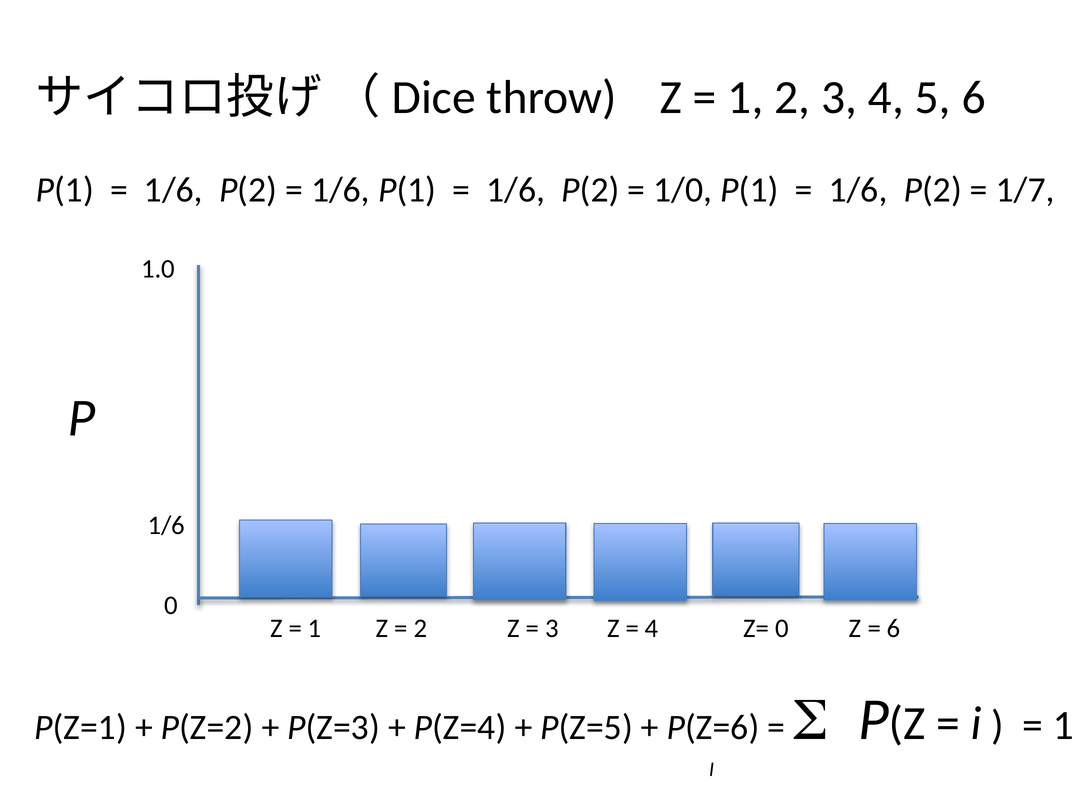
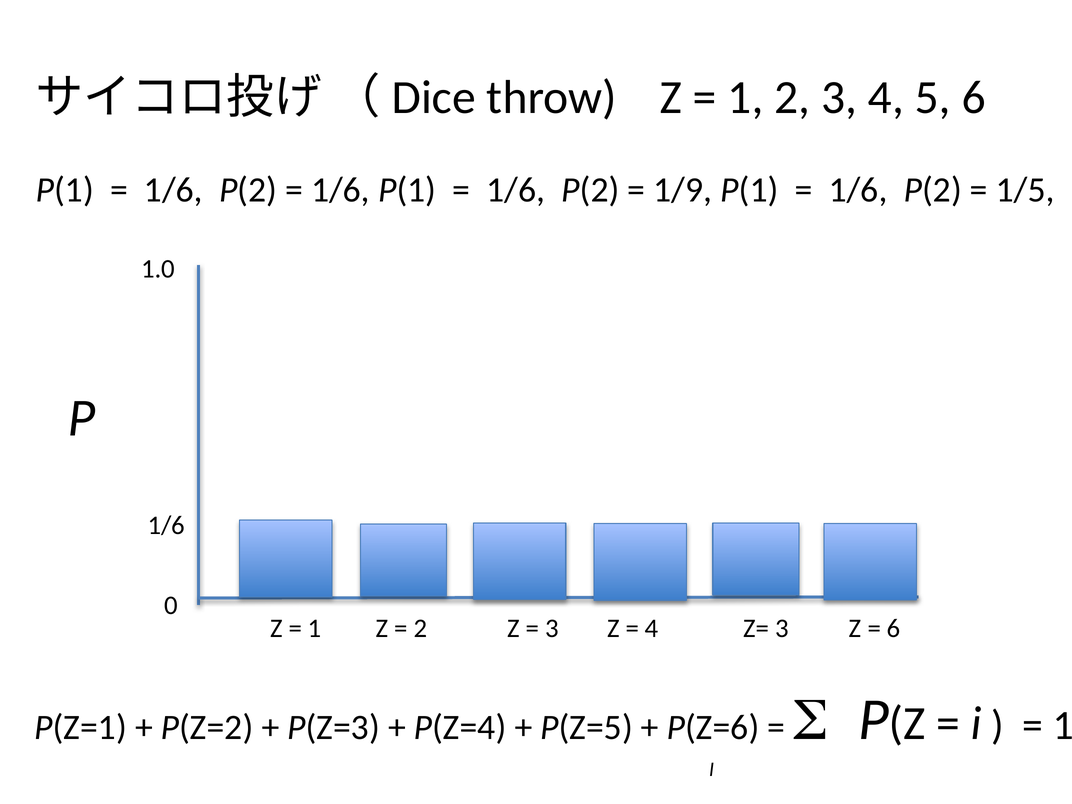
1/0: 1/0 -> 1/9 (683, 190)
1/7: 1/7 -> 1/5 (1025, 190)
Z= 0: 0 -> 3 (782, 628)
